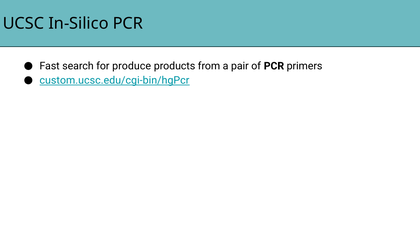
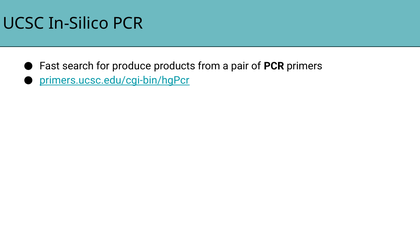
custom.ucsc.edu/cgi-bin/hgPcr: custom.ucsc.edu/cgi-bin/hgPcr -> primers.ucsc.edu/cgi-bin/hgPcr (114, 81)
